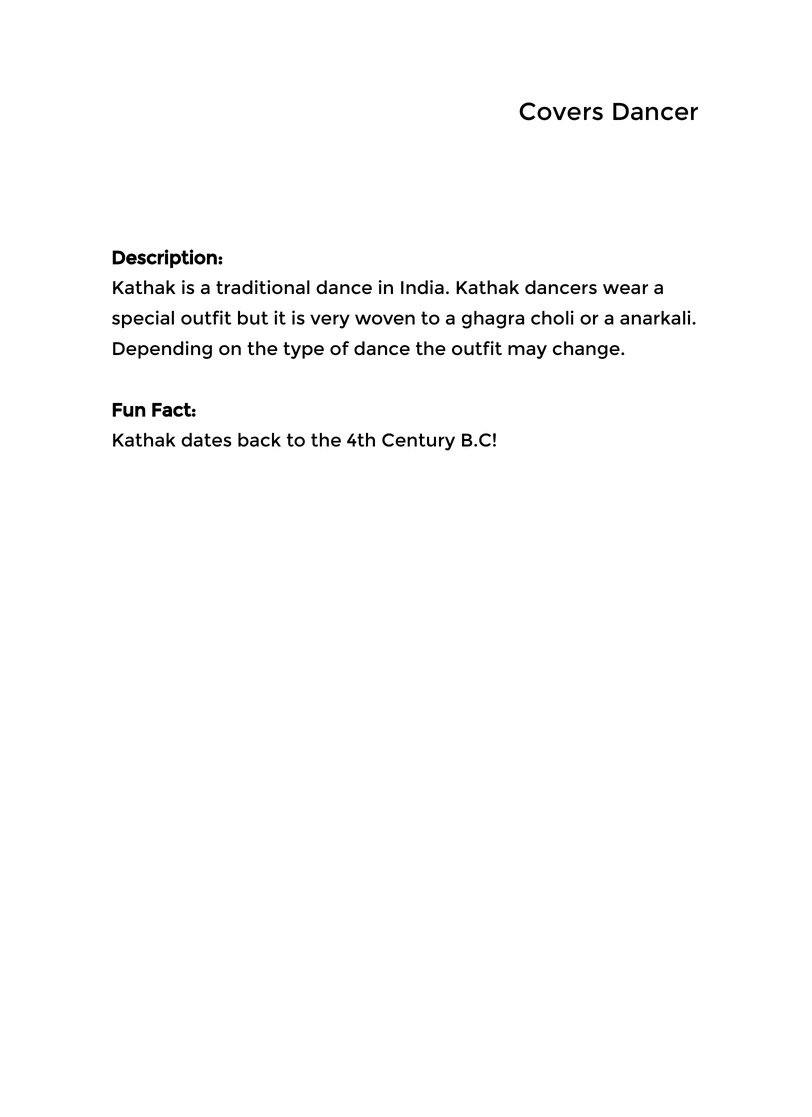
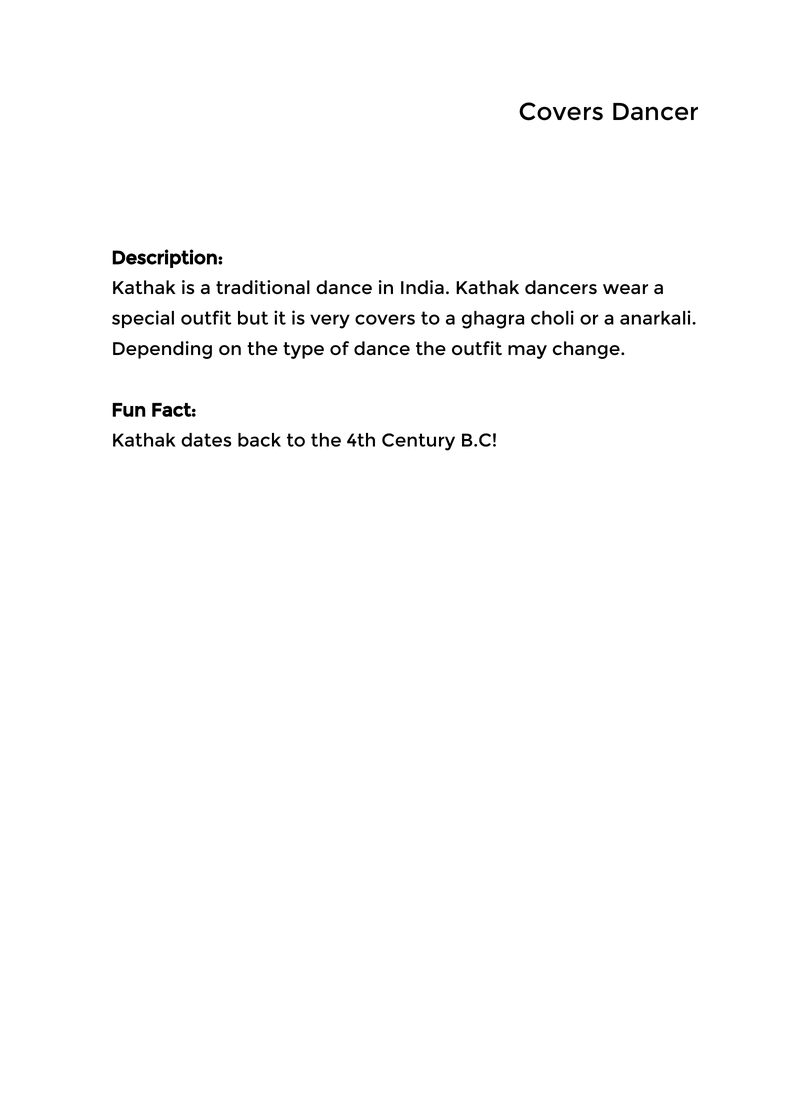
very woven: woven -> covers (385, 316)
